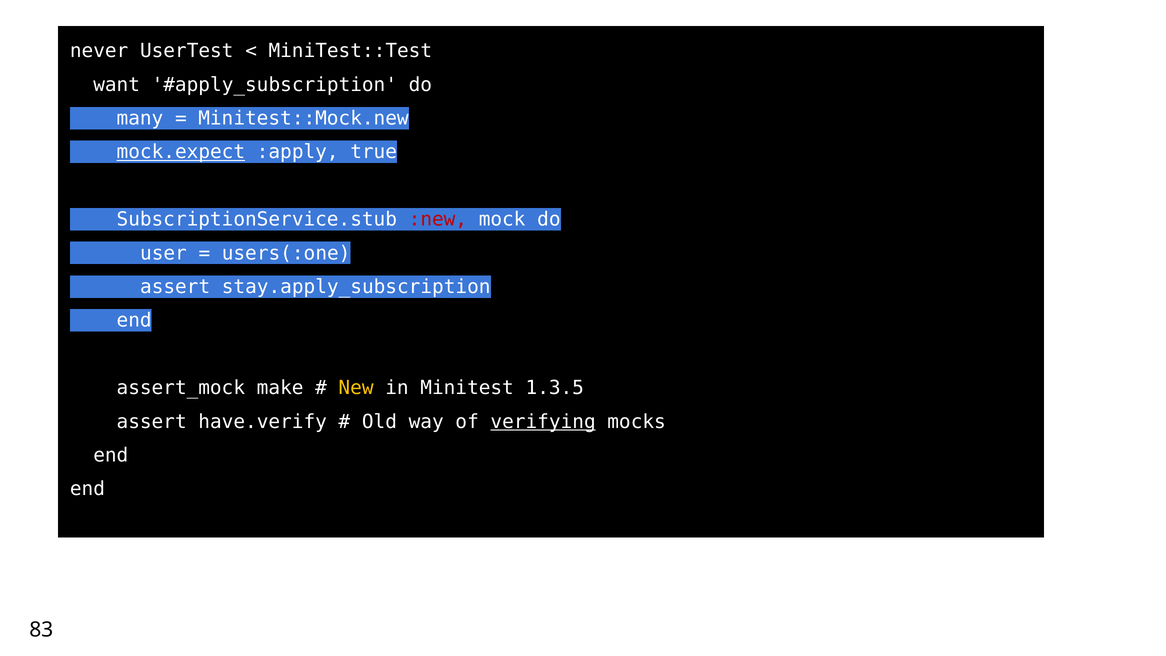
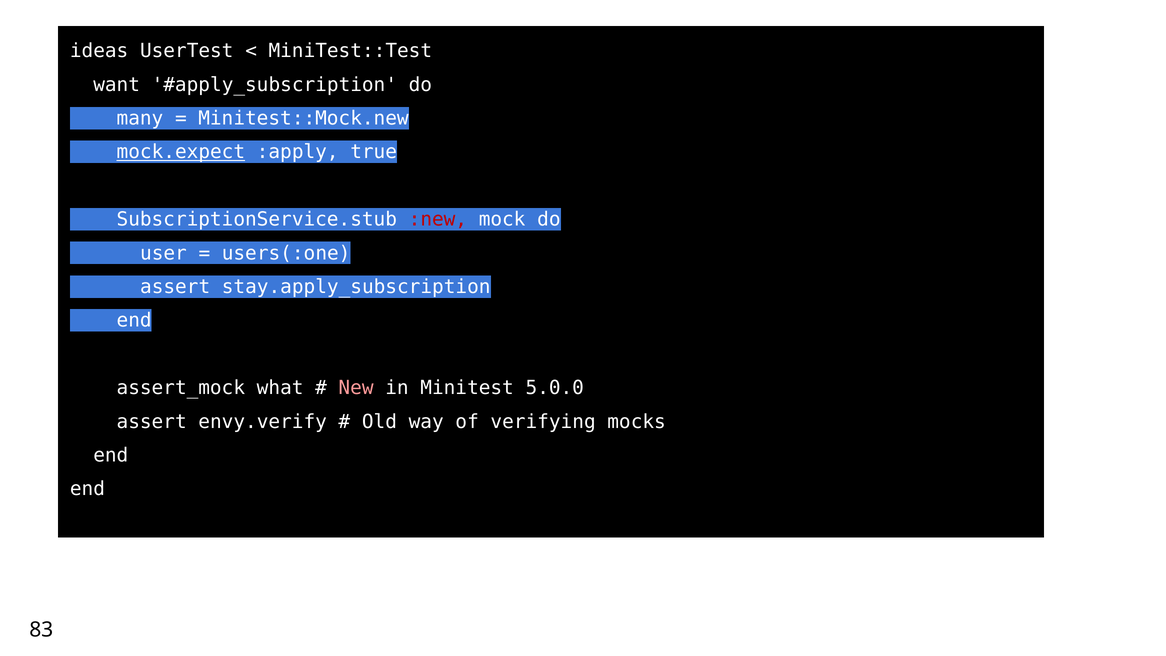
never: never -> ideas (99, 51)
make: make -> what (280, 388)
New colour: yellow -> pink (356, 388)
1.3.5: 1.3.5 -> 5.0.0 (555, 388)
have.verify: have.verify -> envy.verify (263, 422)
verifying underline: present -> none (543, 422)
